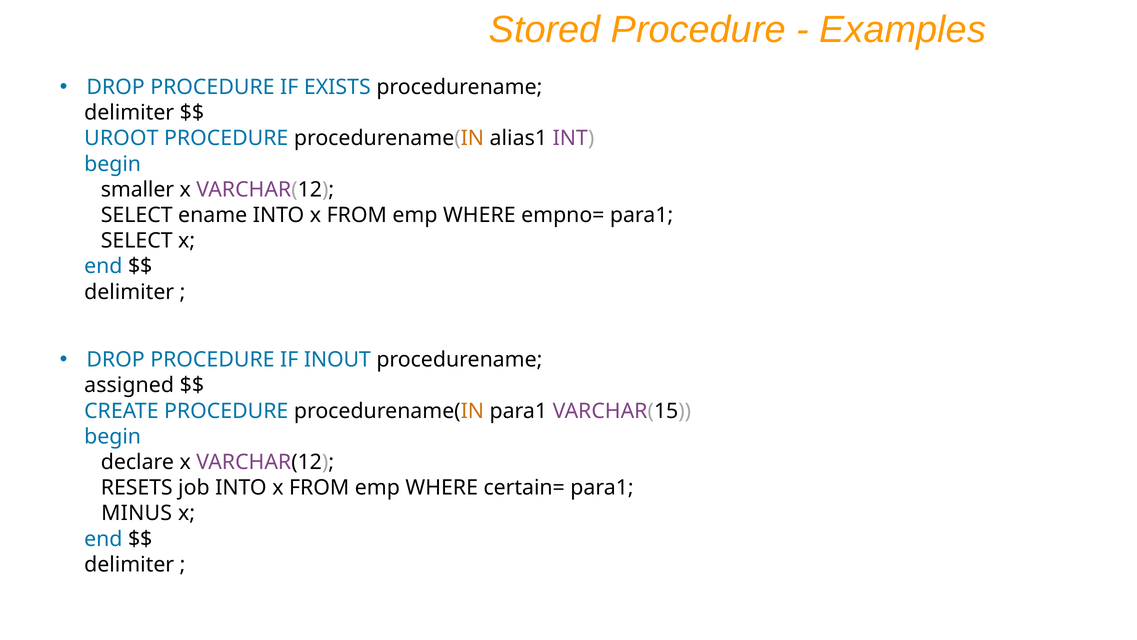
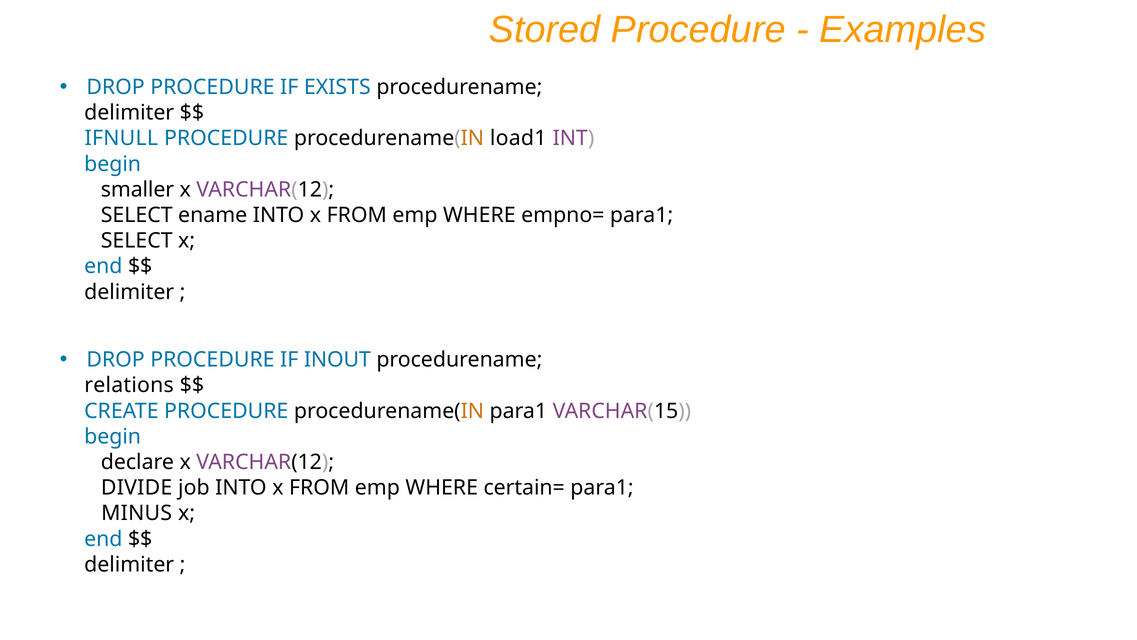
UROOT: UROOT -> IFNULL (121, 138)
alias1: alias1 -> load1 (518, 138)
assigned: assigned -> relations (129, 385)
RESETS: RESETS -> DIVIDE (137, 487)
